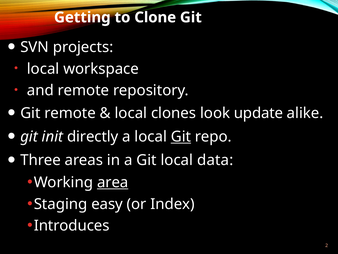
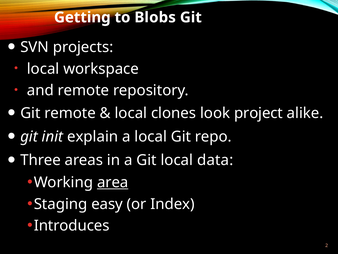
Clone: Clone -> Blobs (155, 17)
update: update -> project (258, 113)
directly: directly -> explain (93, 136)
Git underline: present -> none (181, 136)
